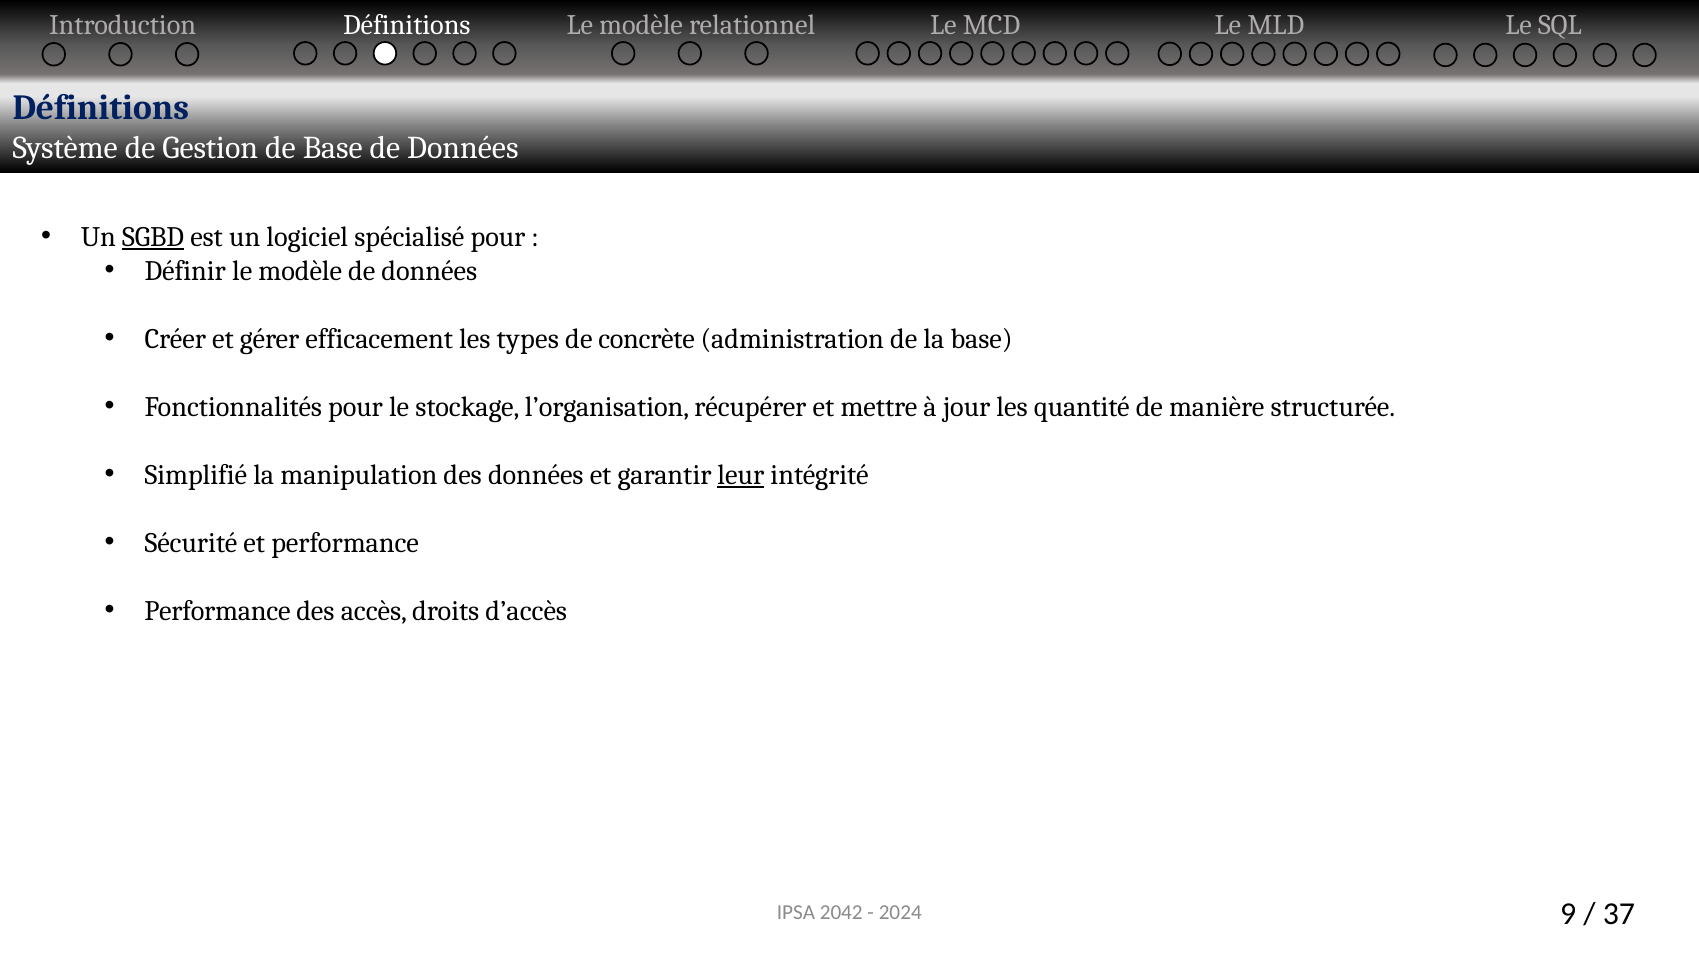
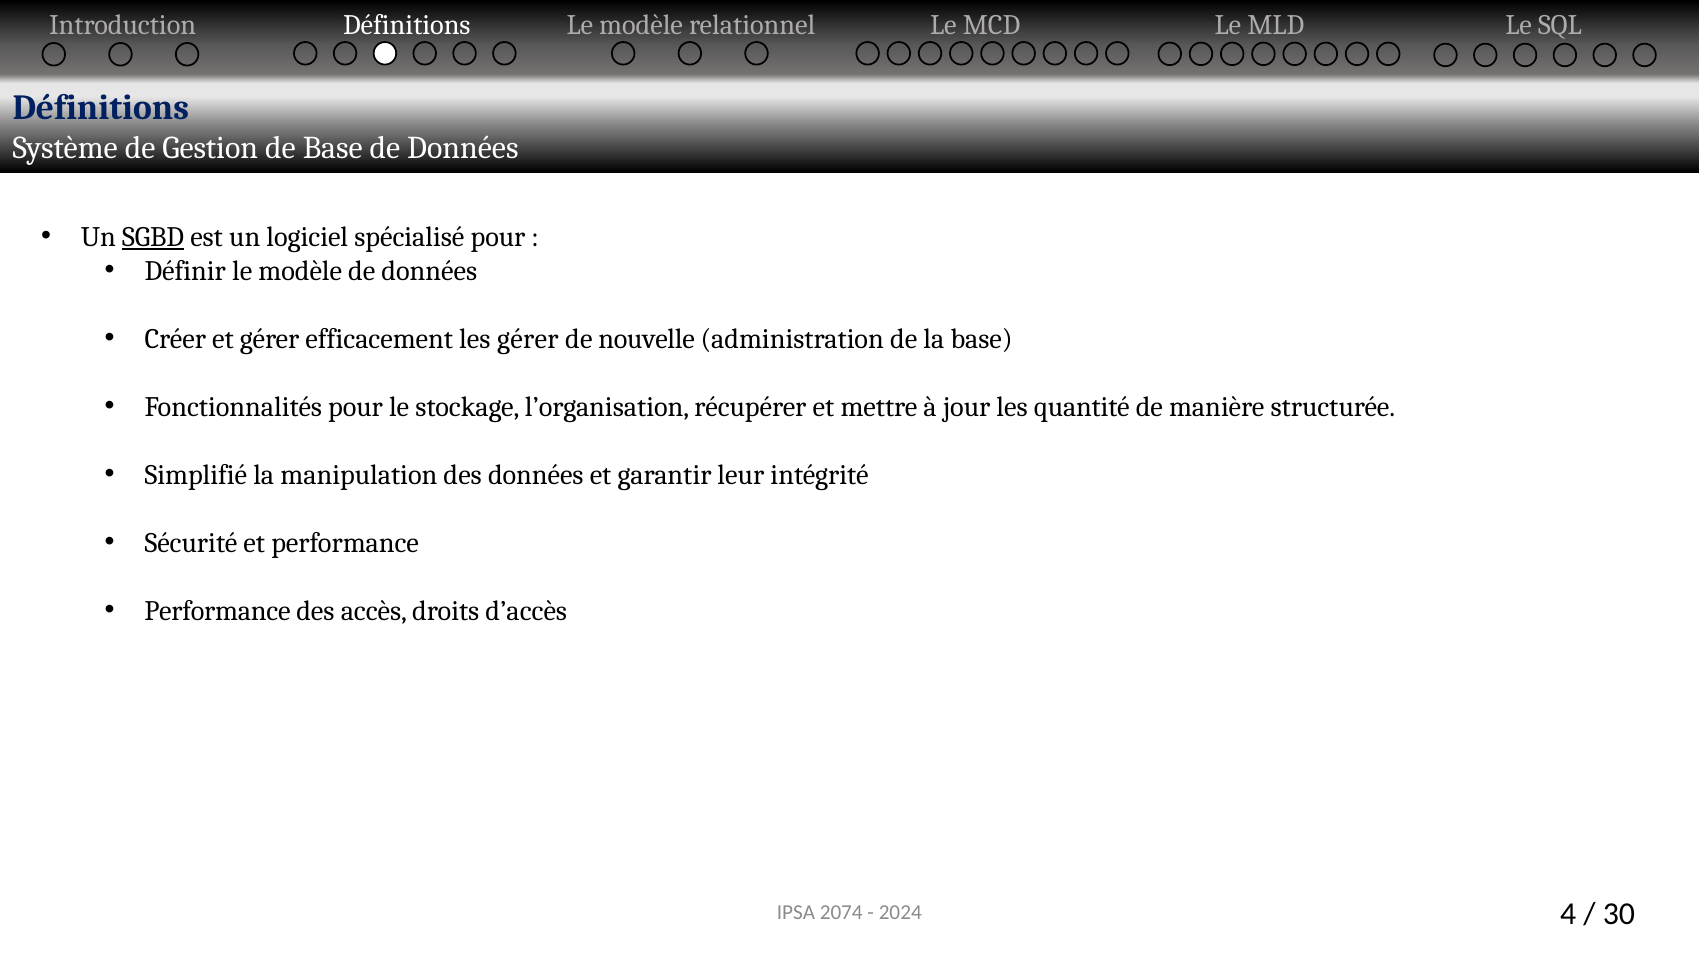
les types: types -> gérer (528, 339)
concrète: concrète -> nouvelle (647, 339)
leur underline: present -> none (741, 475)
2042: 2042 -> 2074 (841, 912)
9: 9 -> 4 (1568, 913)
37: 37 -> 30 (1619, 913)
